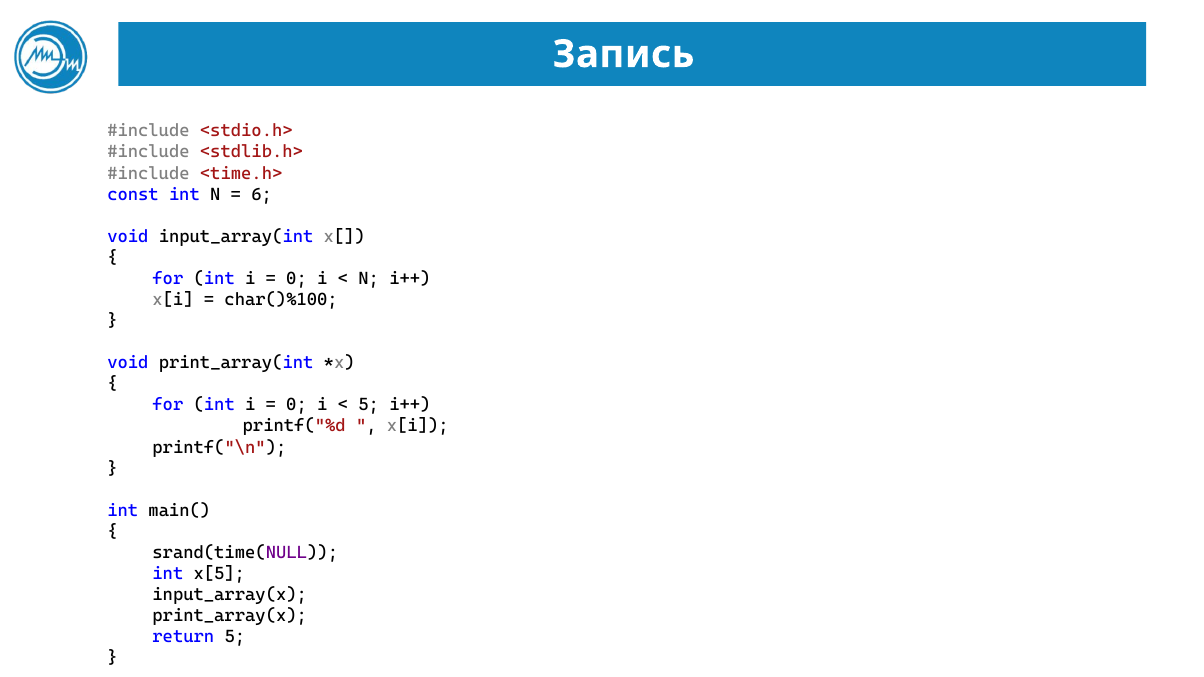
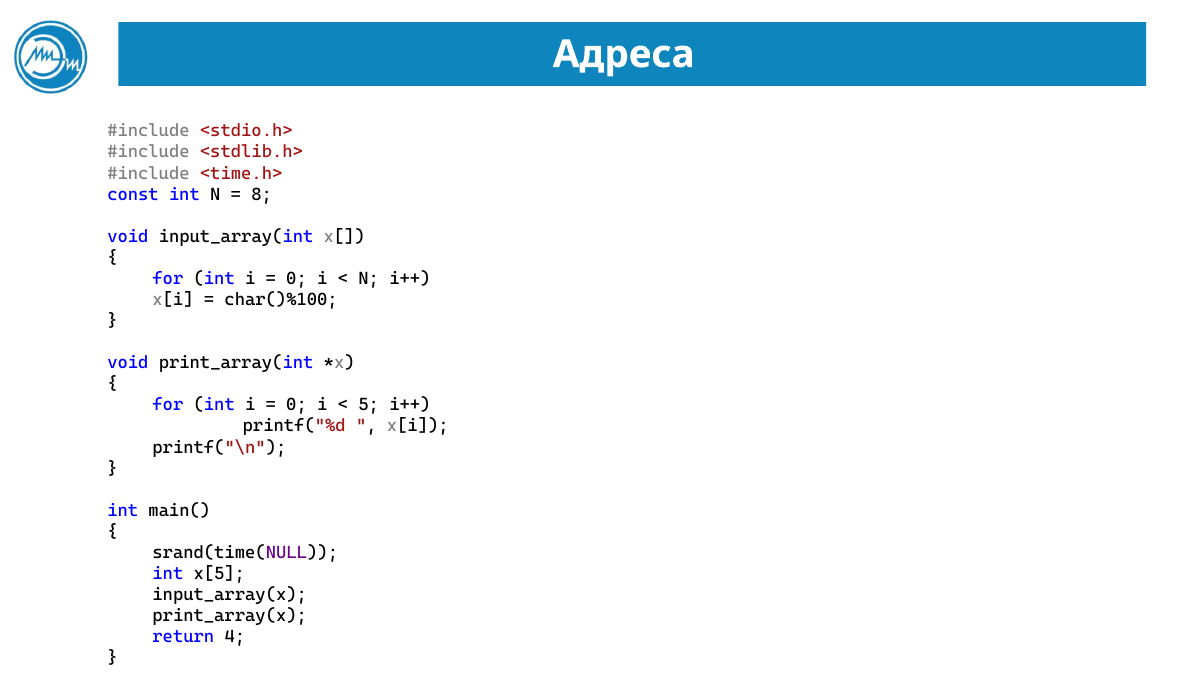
Запись: Запись -> Адреса (624, 54)
6: 6 -> 8 (262, 194)
return 5: 5 -> 4 (235, 637)
